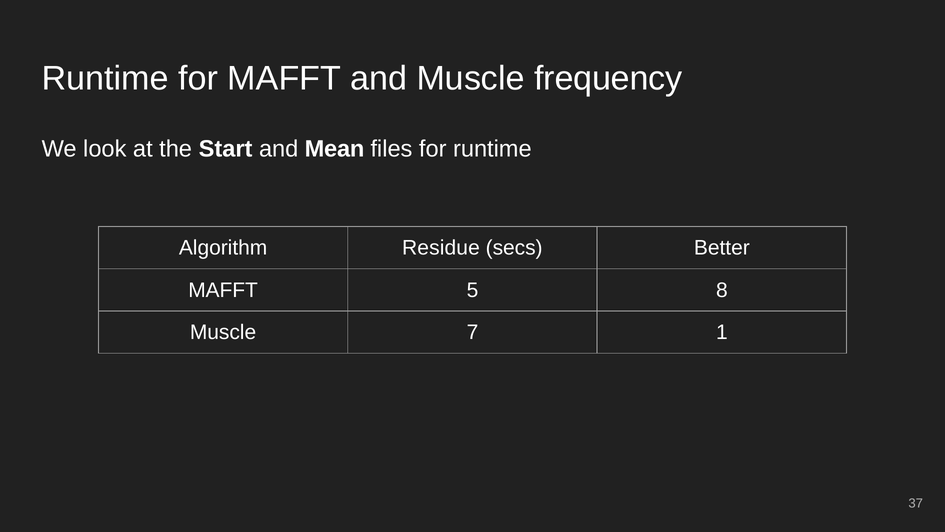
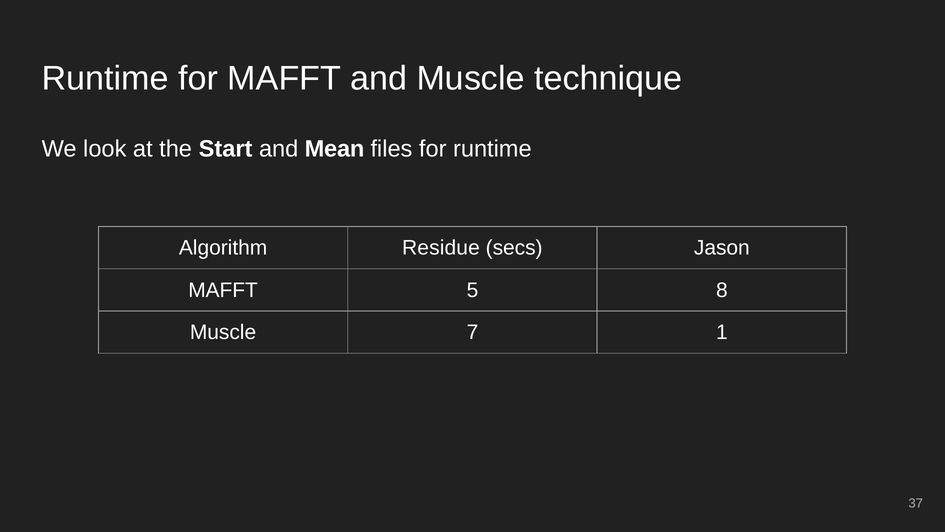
frequency: frequency -> technique (608, 78)
Better: Better -> Jason (722, 248)
